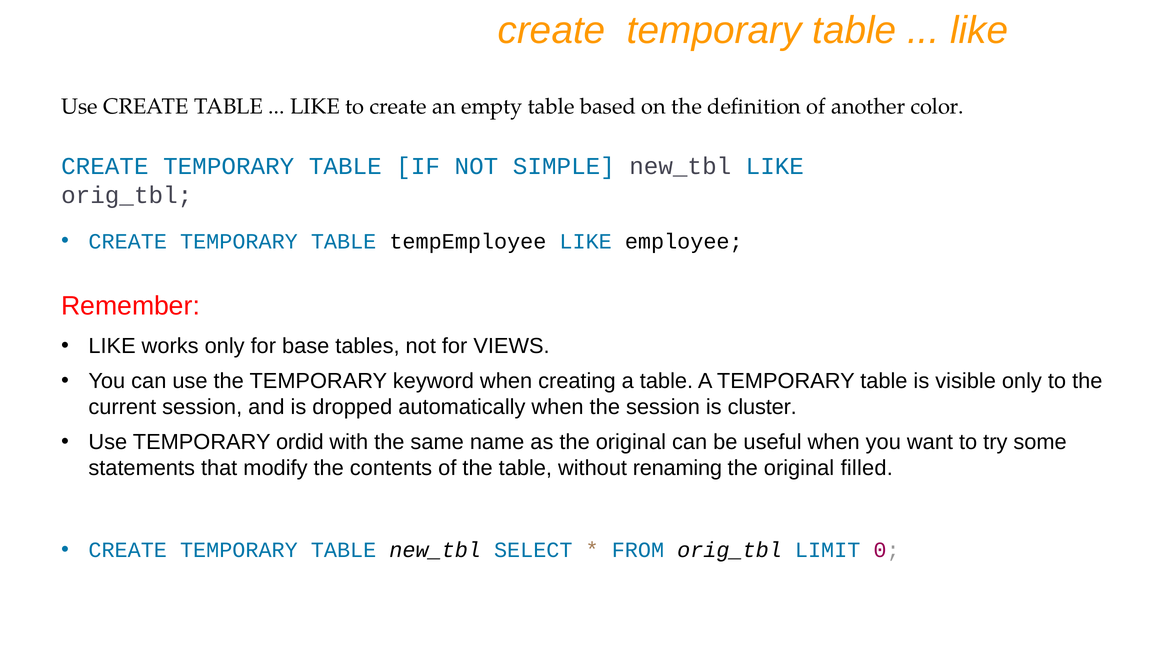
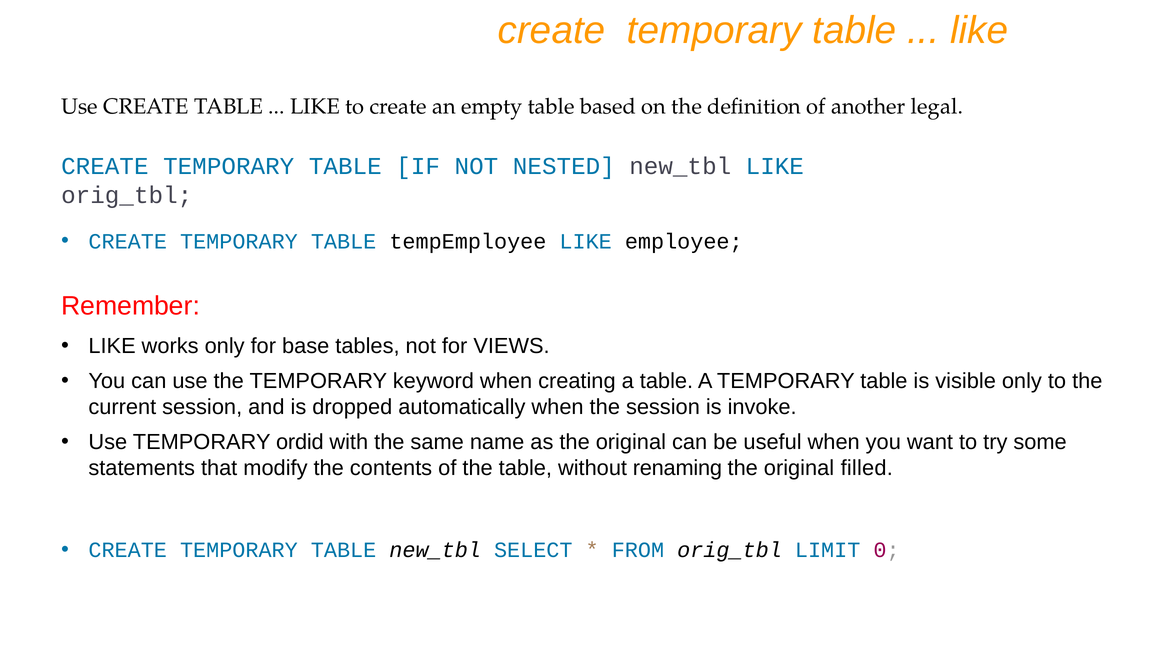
color: color -> legal (937, 107)
SIMPLE: SIMPLE -> NESTED (564, 166)
cluster: cluster -> invoke (762, 407)
